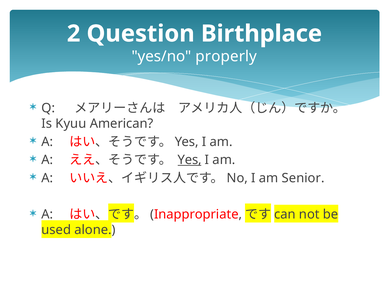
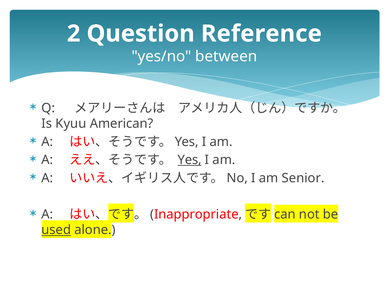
Birthplace: Birthplace -> Reference (261, 34)
properly: properly -> between (226, 56)
used underline: none -> present (56, 230)
